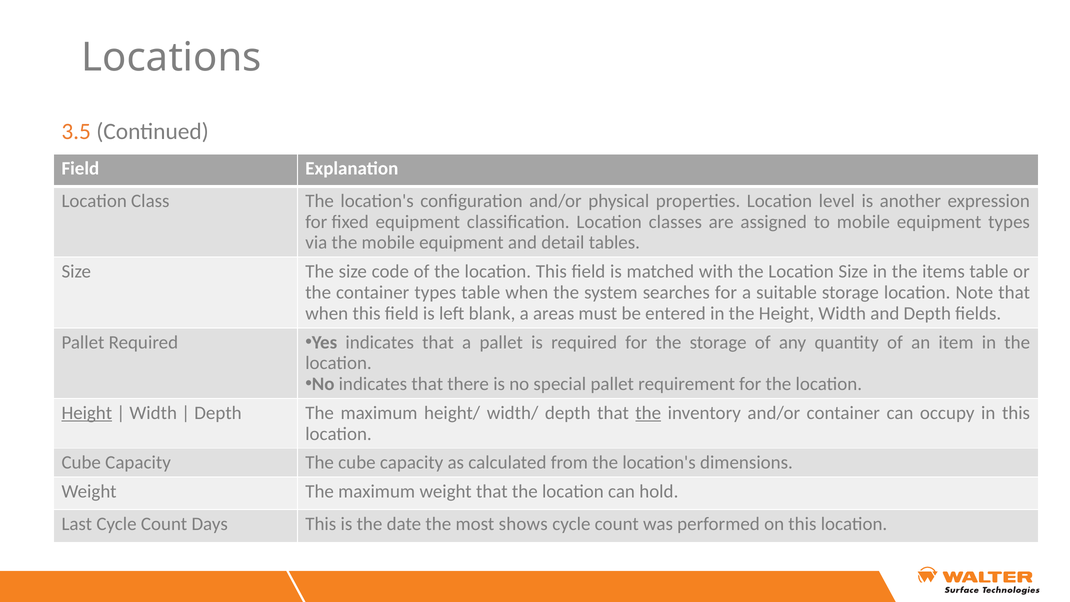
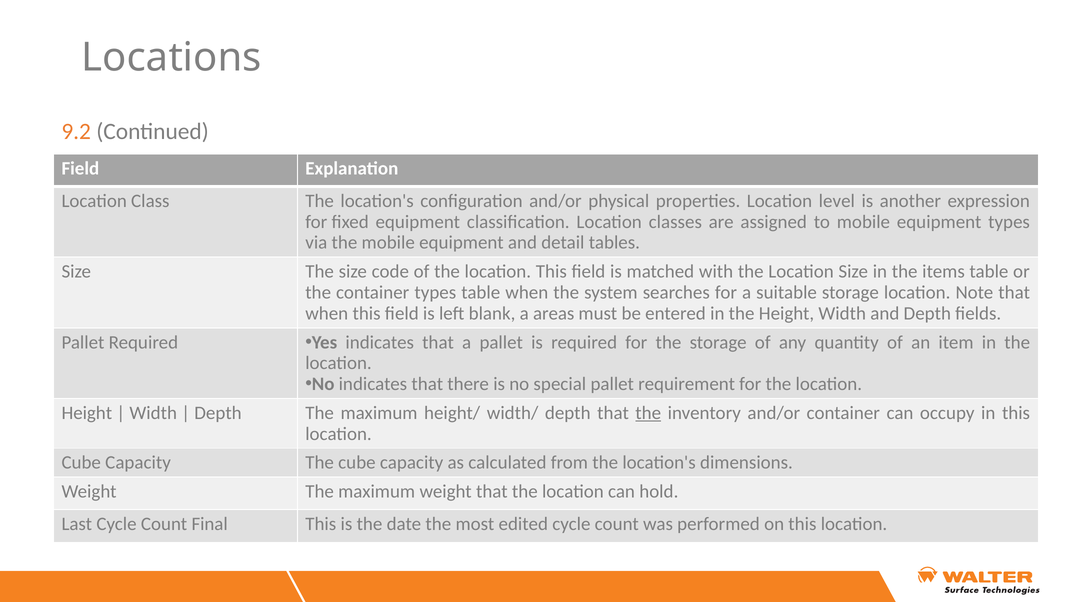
3.5: 3.5 -> 9.2 (76, 132)
Height underline: present -> none (87, 413)
Days: Days -> Final (210, 524)
shows: shows -> edited (523, 524)
